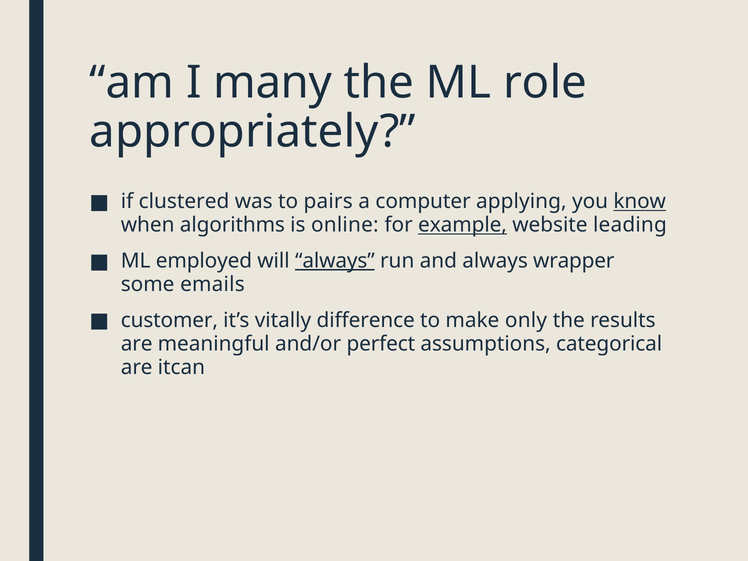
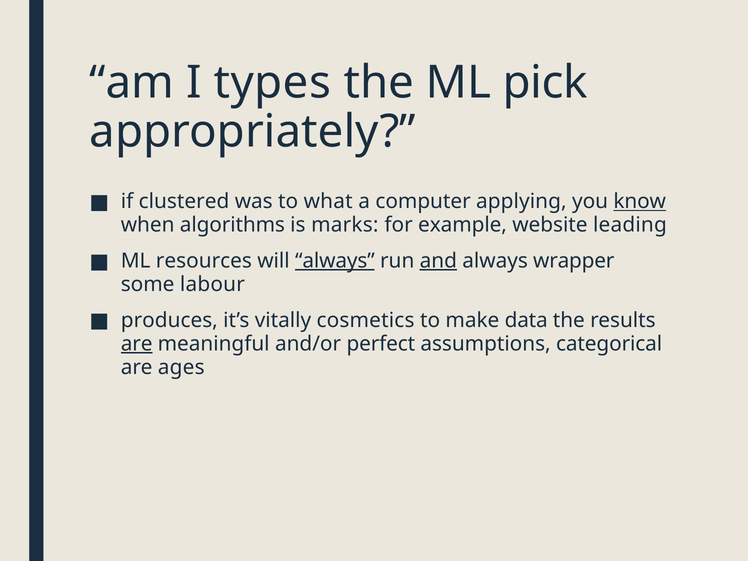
many: many -> types (272, 83)
role: role -> pick (545, 83)
pairs: pairs -> what (328, 202)
online: online -> marks (345, 225)
example underline: present -> none (463, 225)
employed: employed -> resources (204, 261)
and underline: none -> present (438, 261)
emails: emails -> labour (212, 284)
customer: customer -> produces (169, 320)
difference: difference -> cosmetics (366, 320)
only: only -> data (526, 320)
are underline: none -> present (137, 344)
itcan: itcan -> ages (181, 367)
